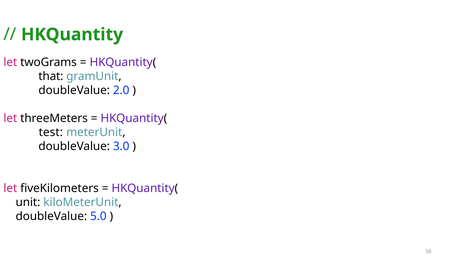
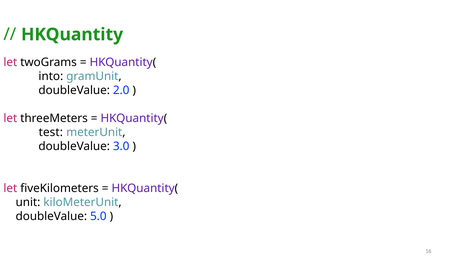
that: that -> into (51, 76)
